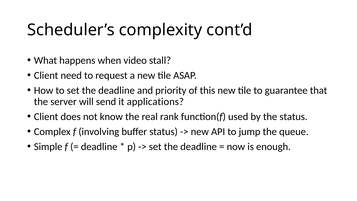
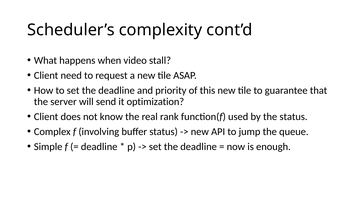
applications: applications -> optimization (155, 102)
